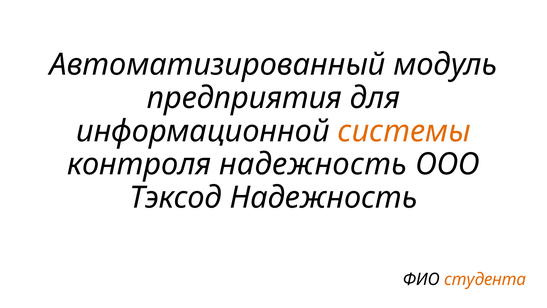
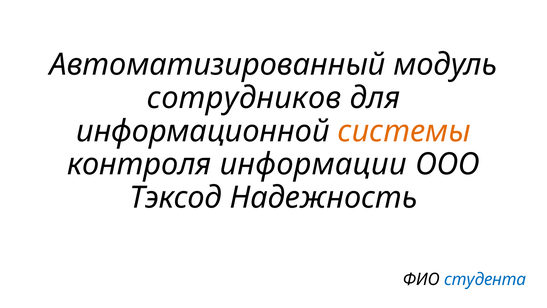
предприятия: предприятия -> сотрудников (244, 98)
контроля надежность: надежность -> информации (313, 164)
студента colour: orange -> blue (485, 279)
